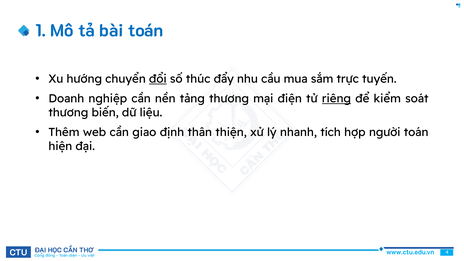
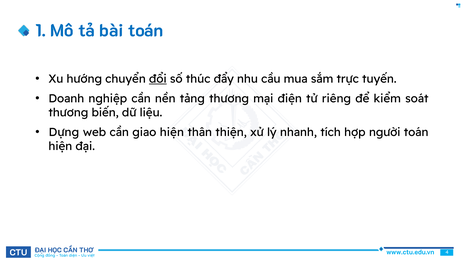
riêng underline: present -> none (336, 99)
Thêm: Thêm -> Dựng (64, 132)
giao định: định -> hiện (172, 132)
